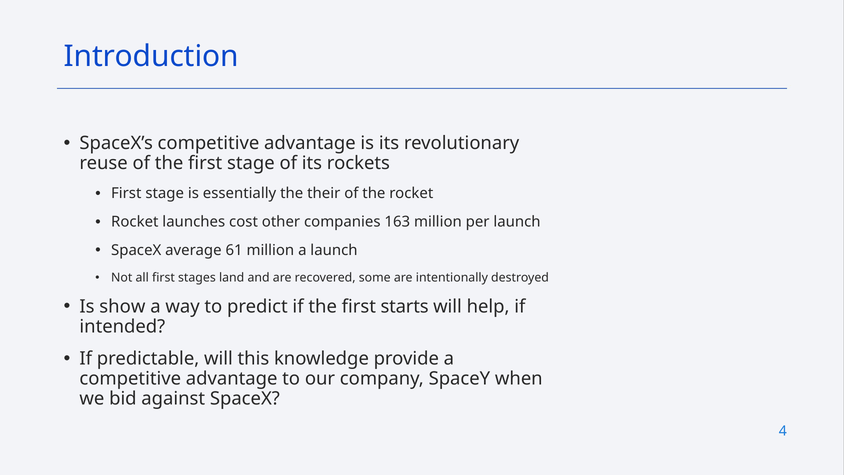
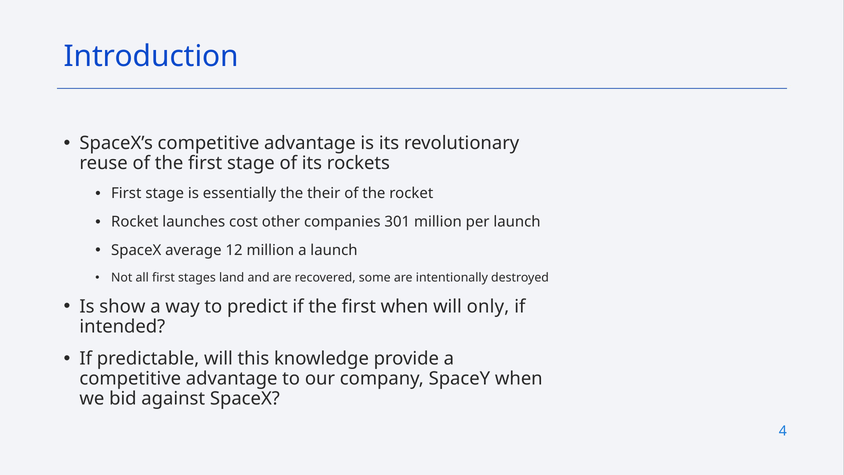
163: 163 -> 301 (397, 222)
61: 61 -> 12 (234, 250)
first starts: starts -> when (405, 306)
help: help -> only (488, 306)
